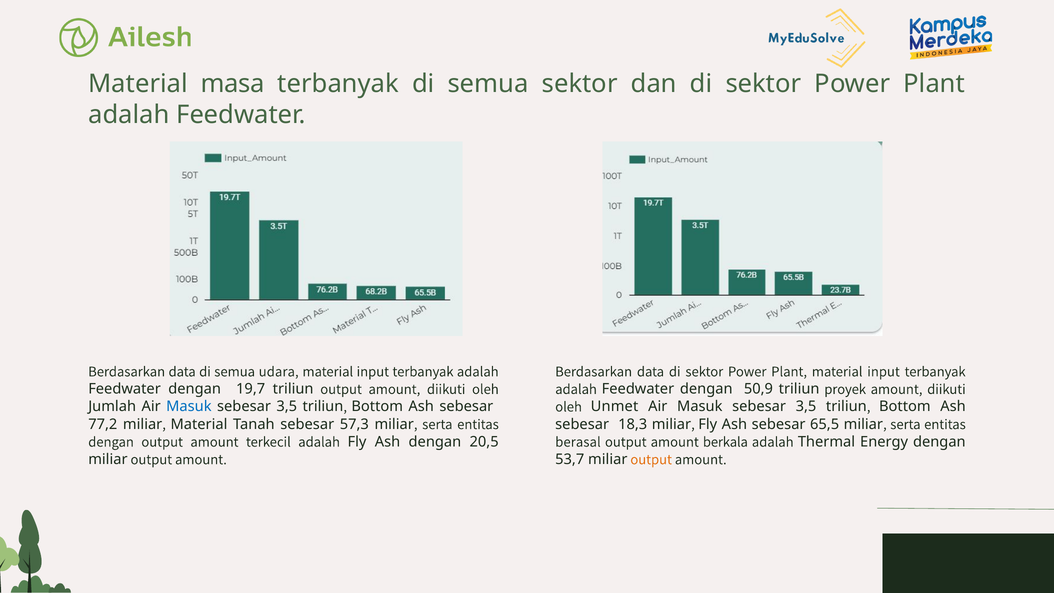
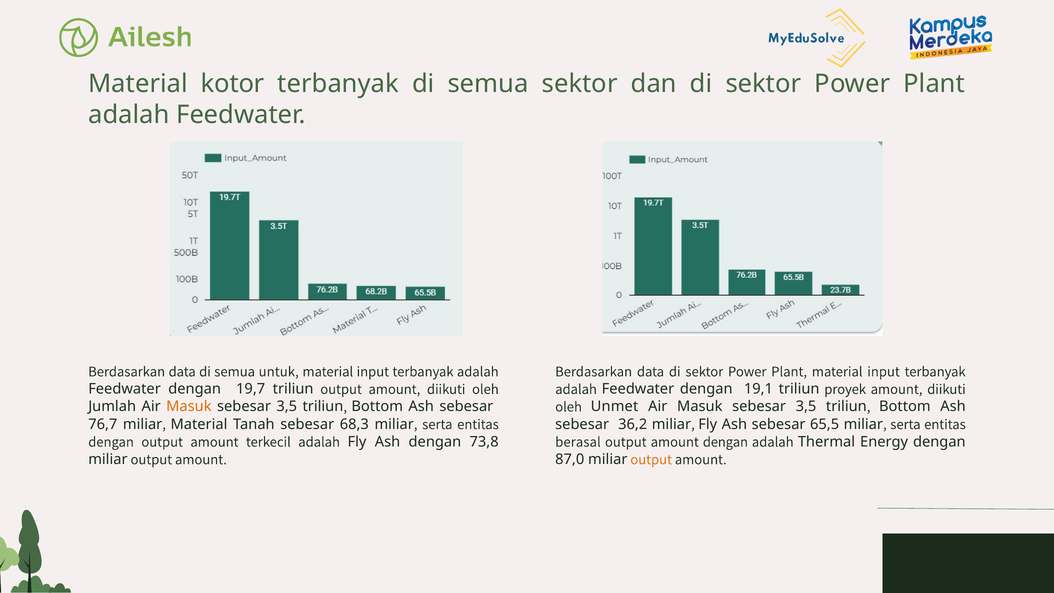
masa: masa -> kotor (233, 84)
udara: udara -> untuk (279, 371)
50,9: 50,9 -> 19,1 (758, 389)
Masuk colour: blue -> orange (189, 407)
77,2: 77,2 -> 76,7 (103, 424)
57,3: 57,3 -> 68,3 (354, 424)
18,3: 18,3 -> 36,2 (633, 424)
20,5: 20,5 -> 73,8 (484, 442)
amount berkala: berkala -> dengan (725, 442)
53,7: 53,7 -> 87,0 (570, 459)
